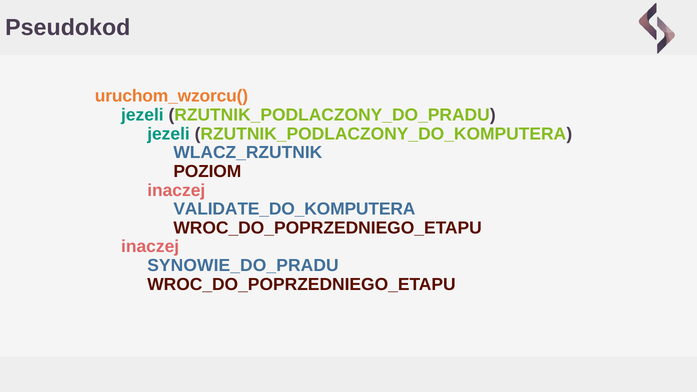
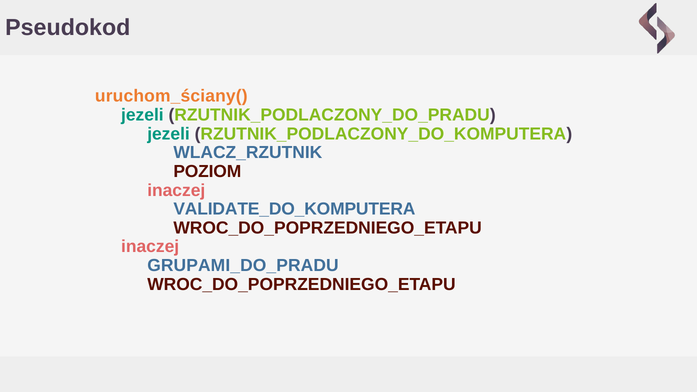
uruchom_wzorcu(: uruchom_wzorcu( -> uruchom_ściany( (171, 96)
SYNOWIE_DO_PRADU: SYNOWIE_DO_PRADU -> GRUPAMI_DO_PRADU (243, 266)
